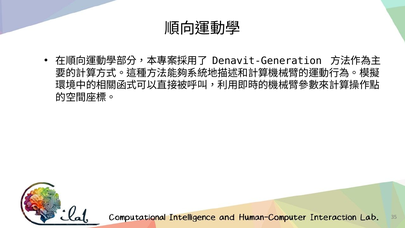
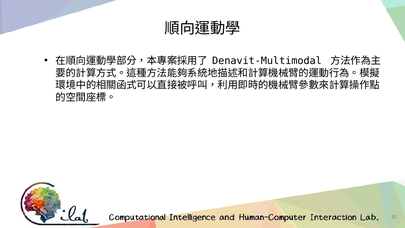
Denavit-Generation: Denavit-Generation -> Denavit-Multimodal (267, 61)
